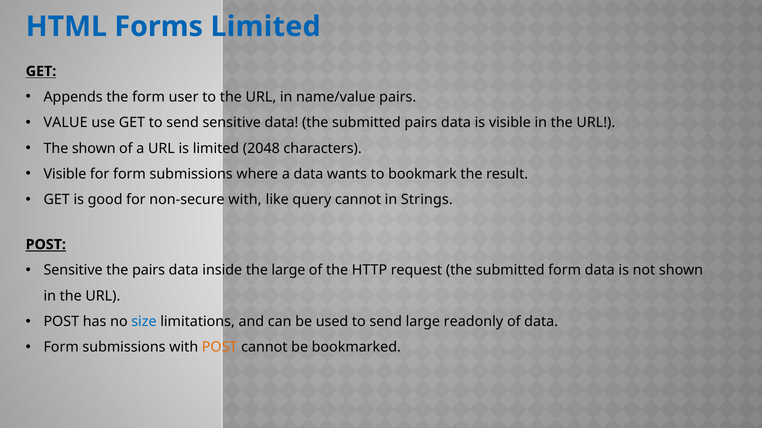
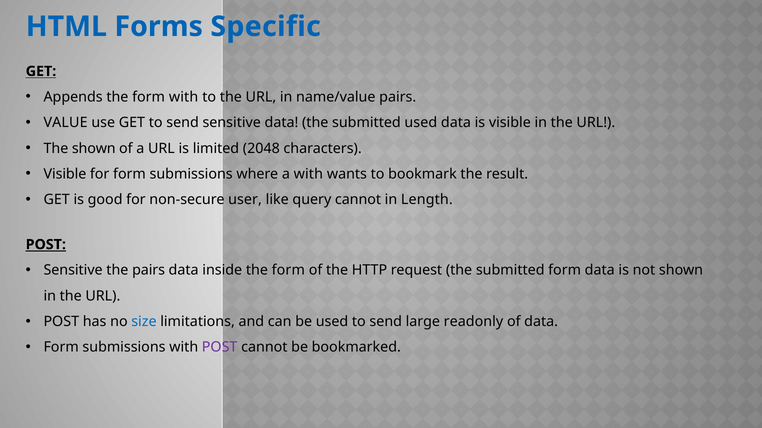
Forms Limited: Limited -> Specific (266, 27)
form user: user -> with (184, 97)
submitted pairs: pairs -> used (421, 123)
a data: data -> with (308, 174)
non-secure with: with -> user (245, 200)
Strings: Strings -> Length (427, 200)
inside the large: large -> form (288, 271)
POST colour: orange -> purple (220, 348)
